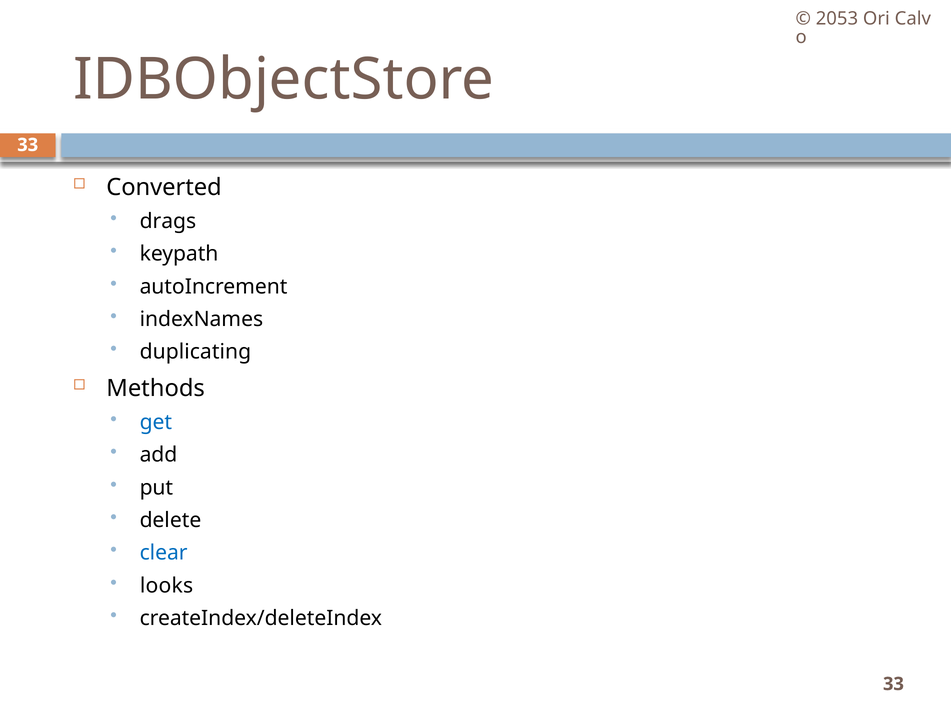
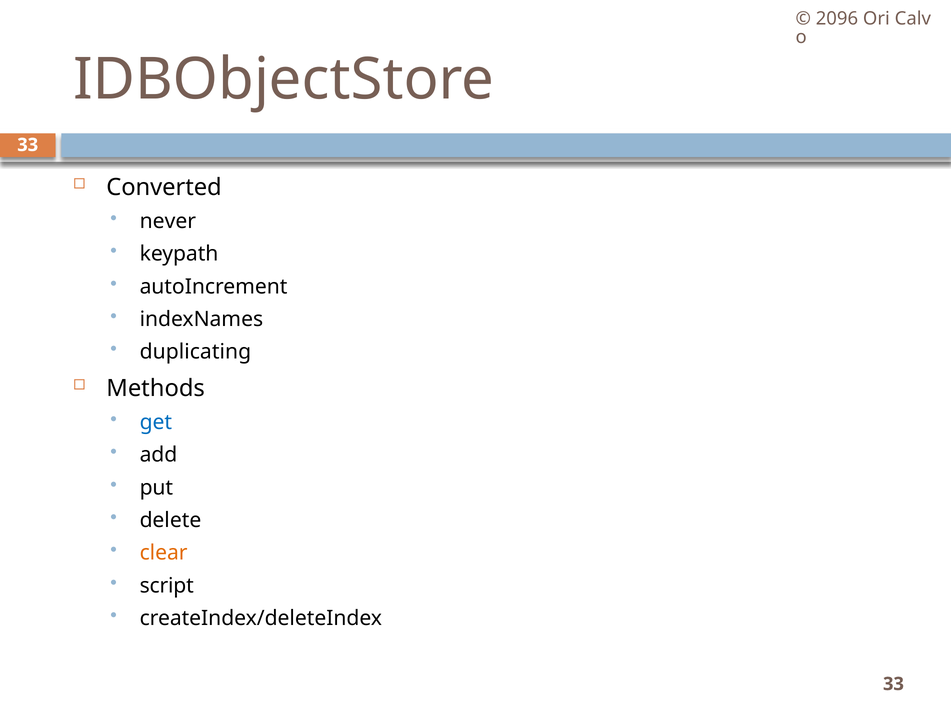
2053: 2053 -> 2096 (837, 19)
drags: drags -> never (168, 221)
clear colour: blue -> orange (164, 552)
looks: looks -> script (167, 585)
